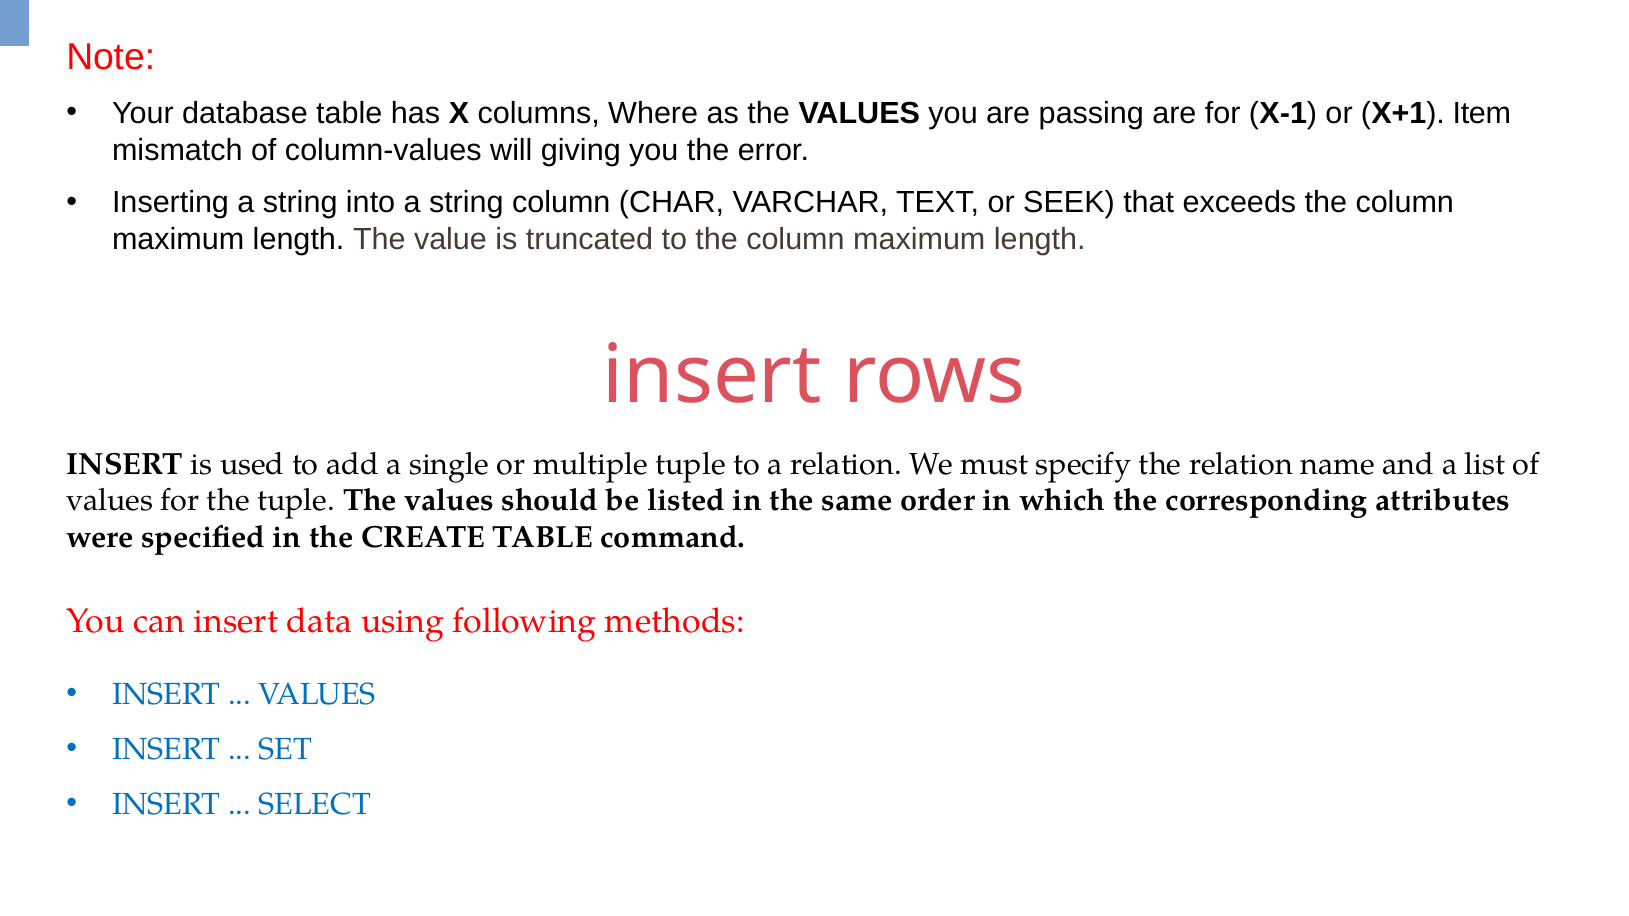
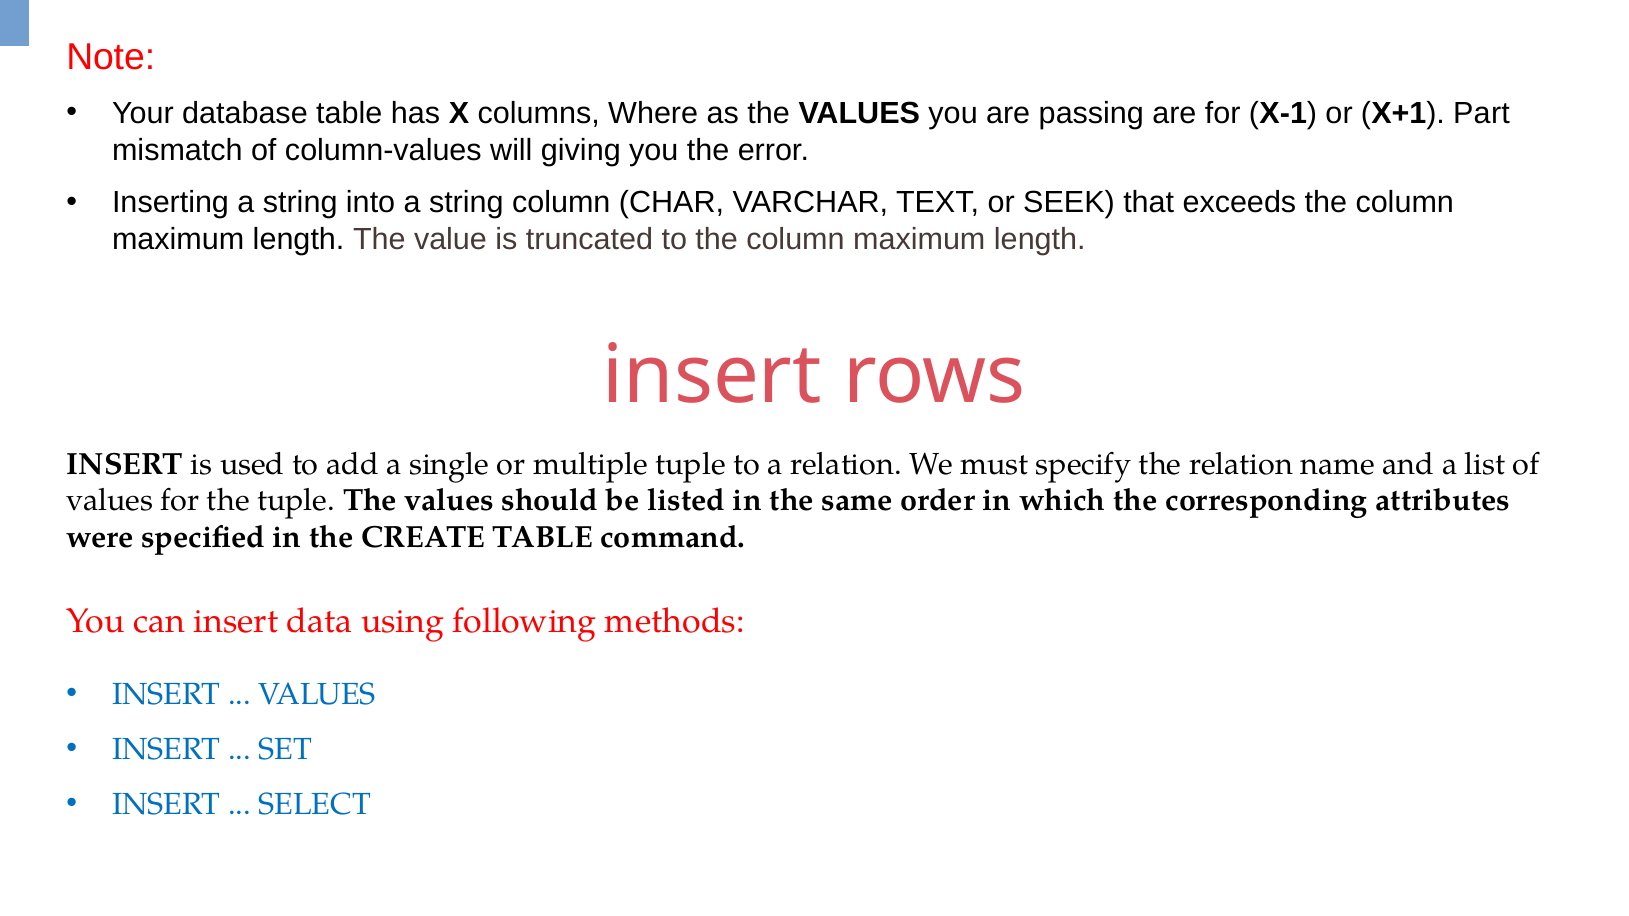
Item: Item -> Part (1482, 113)
